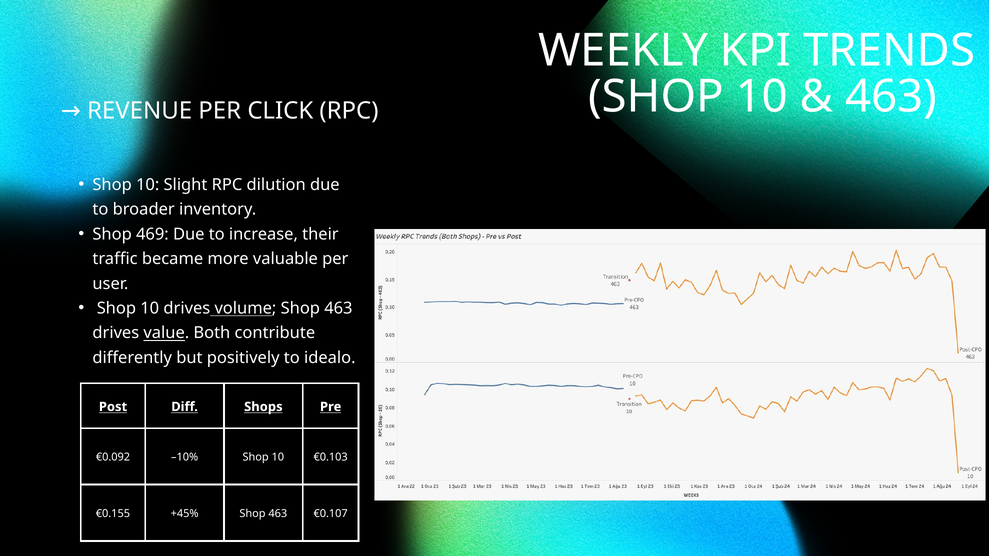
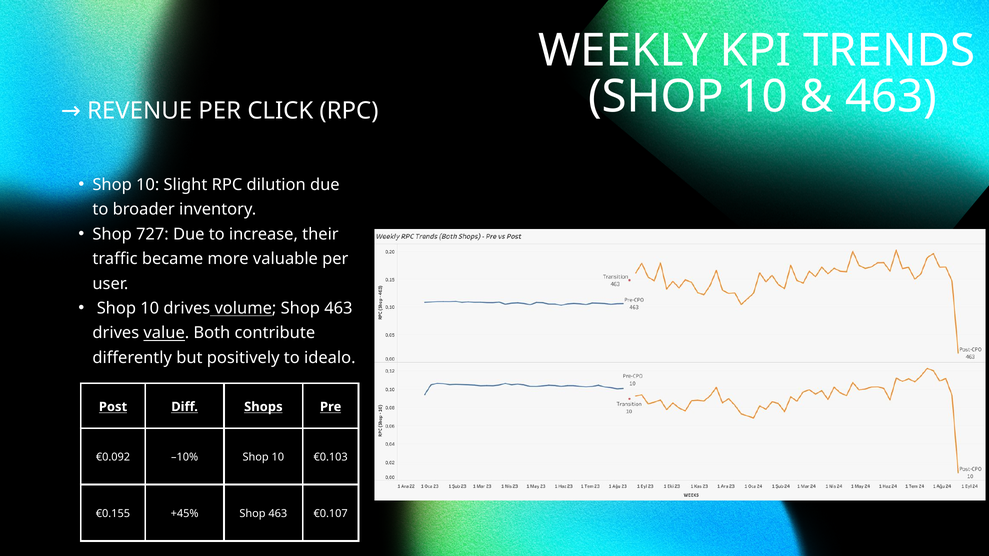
469: 469 -> 727 (152, 234)
